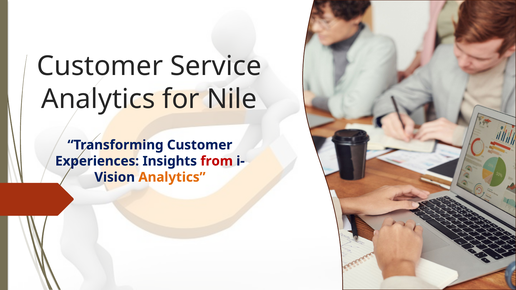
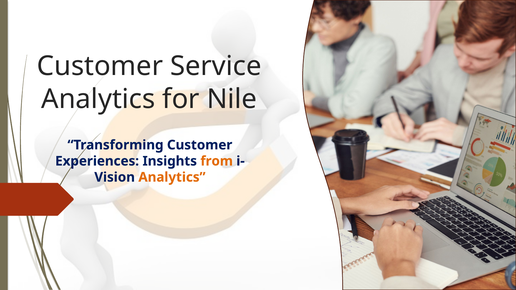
from colour: red -> orange (217, 161)
